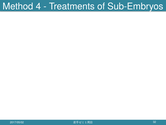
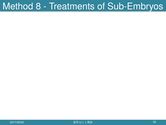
4: 4 -> 8 (38, 6)
